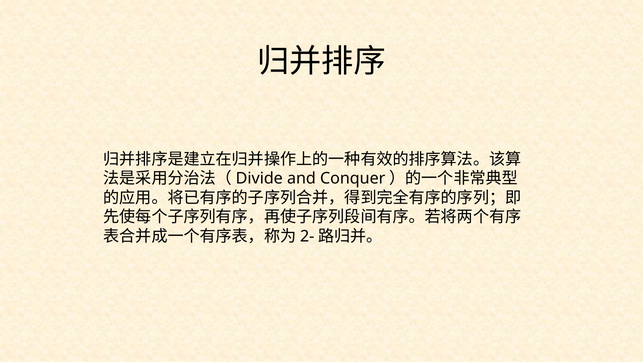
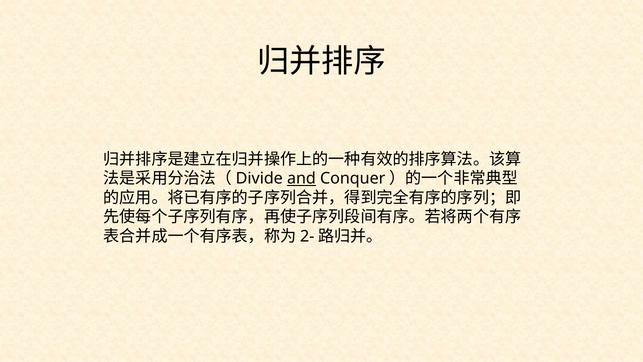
and underline: none -> present (301, 178)
